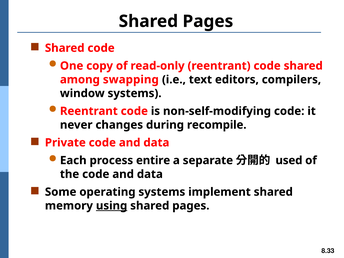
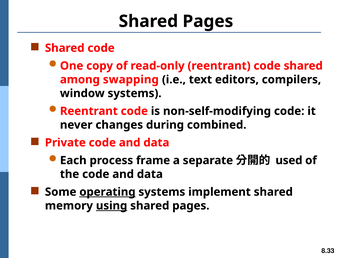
recompile: recompile -> combined (217, 125)
entire: entire -> frame (153, 160)
operating underline: none -> present (107, 192)
